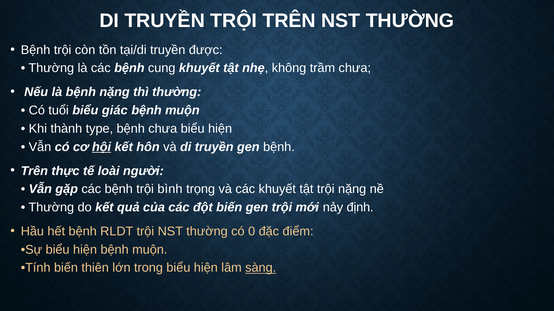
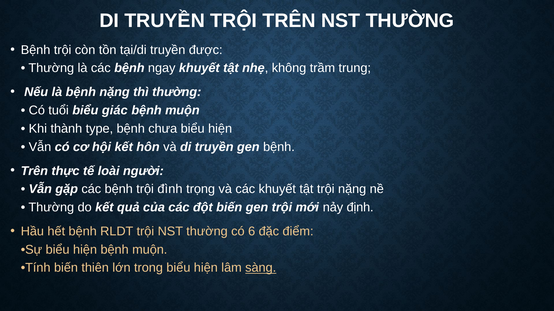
cung: cung -> ngay (162, 68)
trầm chưa: chưa -> trung (355, 68)
hội underline: present -> none (102, 147)
bình: bình -> đình (170, 189)
0: 0 -> 6 (252, 232)
